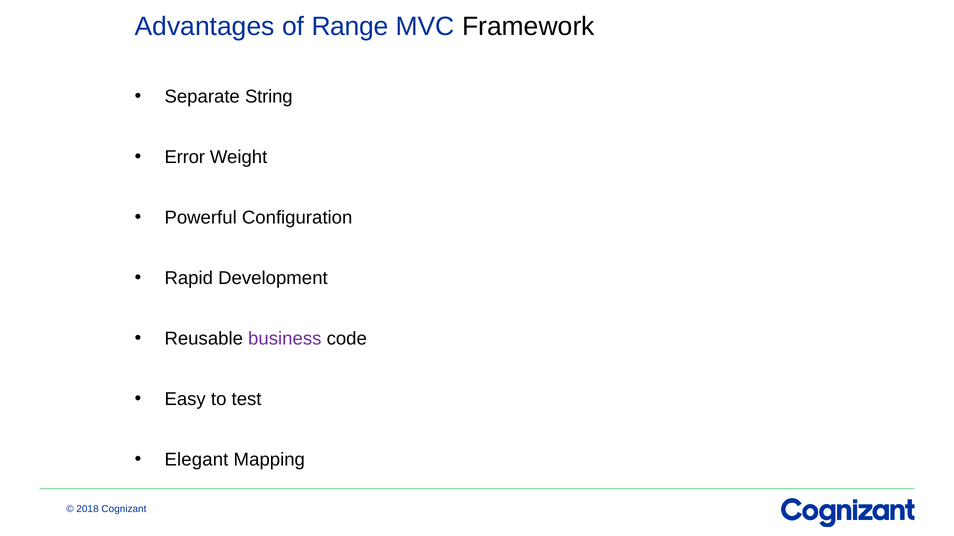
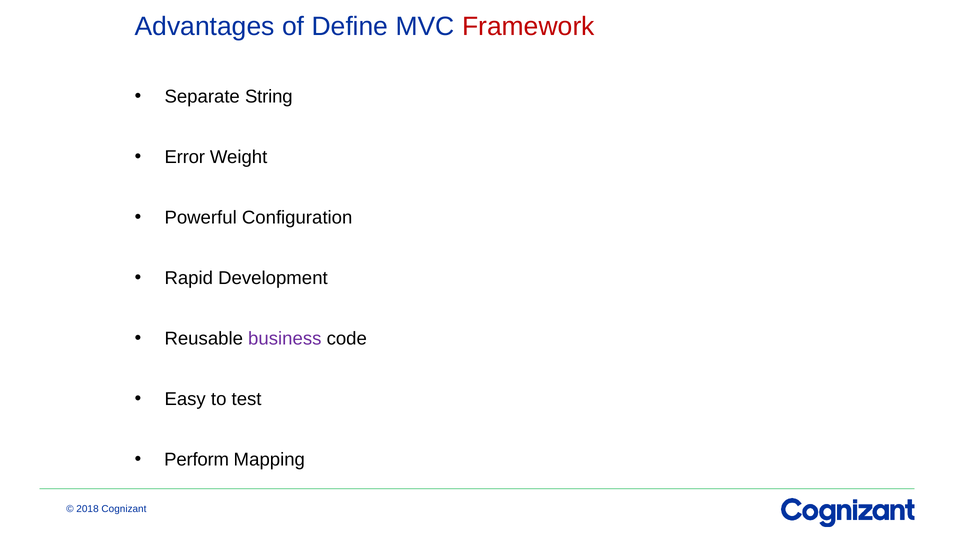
Range: Range -> Define (350, 26)
Framework colour: black -> red (528, 26)
Elegant: Elegant -> Perform (197, 460)
